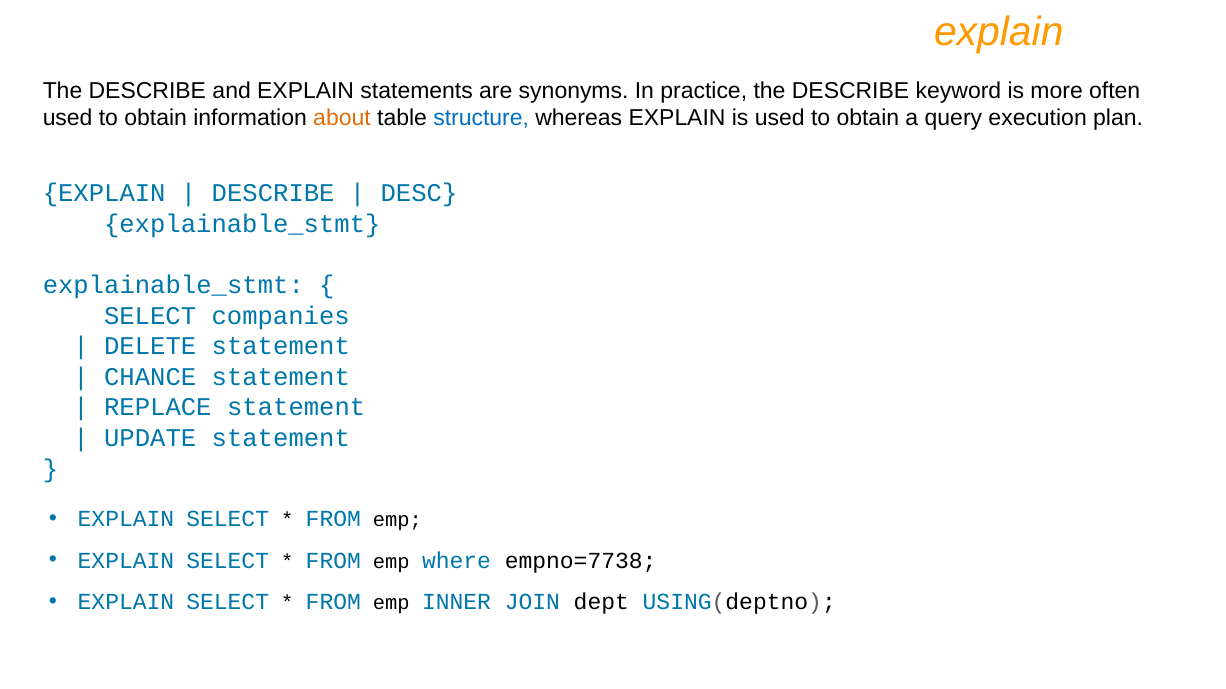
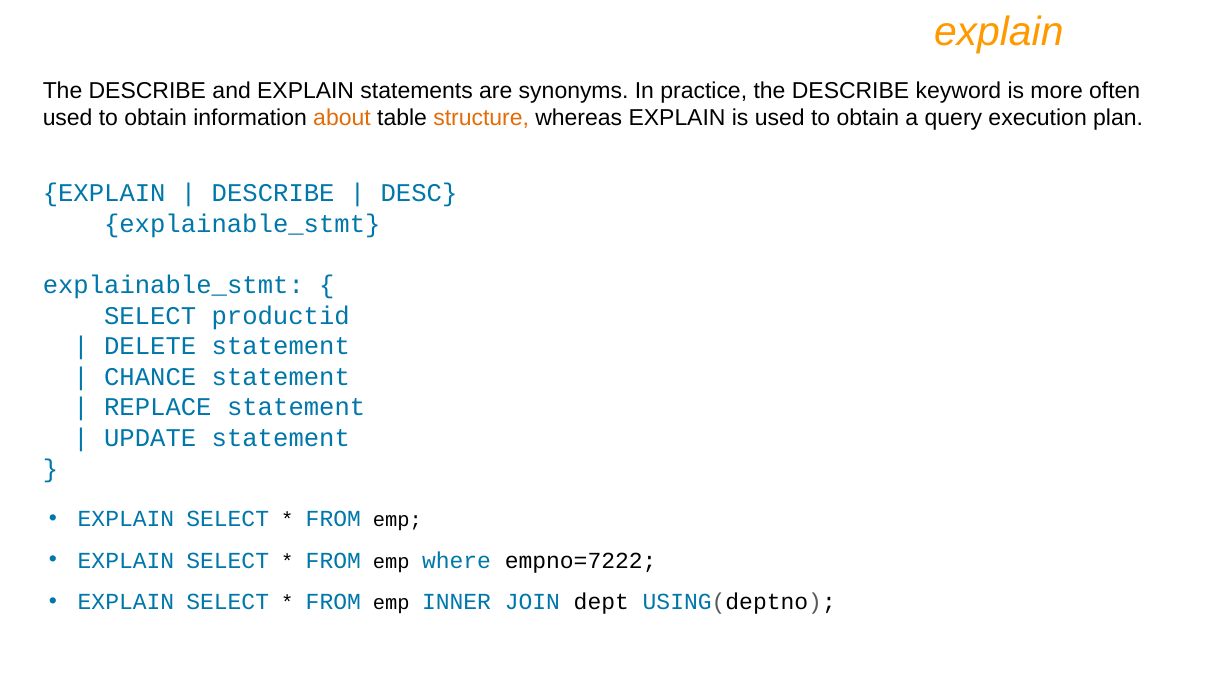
structure colour: blue -> orange (481, 118)
companies: companies -> productid (281, 316)
empno=7738: empno=7738 -> empno=7222 (581, 561)
